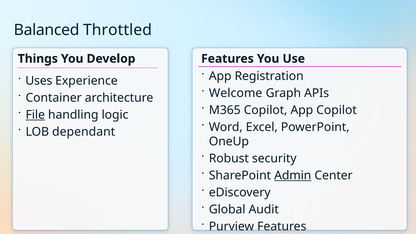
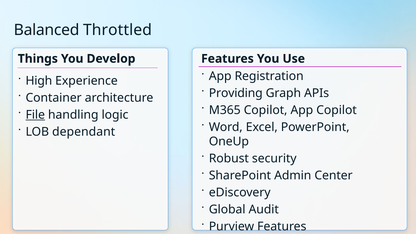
Uses: Uses -> High (39, 81)
Welcome: Welcome -> Providing (236, 93)
Admin underline: present -> none (293, 176)
